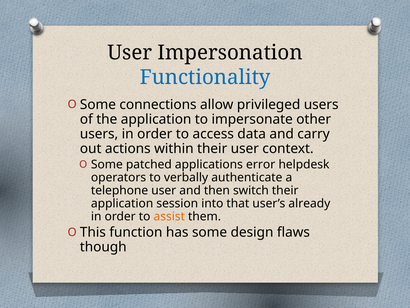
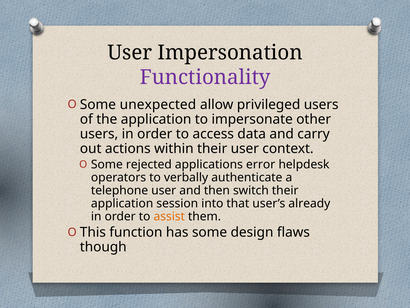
Functionality colour: blue -> purple (205, 77)
connections: connections -> unexpected (158, 104)
patched: patched -> rejected (149, 164)
